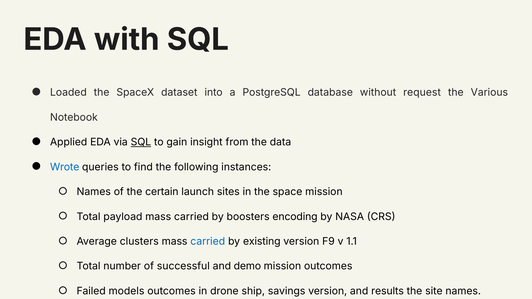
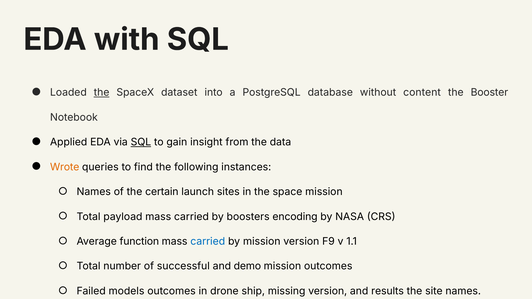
the underline: none -> present (102, 93)
request: request -> content (422, 93)
Various: Various -> Booster (489, 93)
Wrote colour: blue -> orange (65, 167)
clusters: clusters -> function (139, 242)
by existing: existing -> mission (262, 242)
savings: savings -> missing (287, 291)
